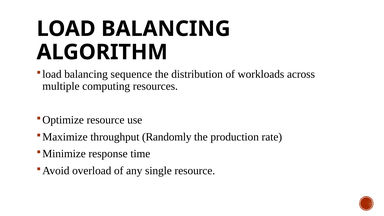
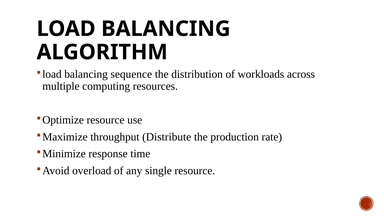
Randomly: Randomly -> Distribute (167, 137)
